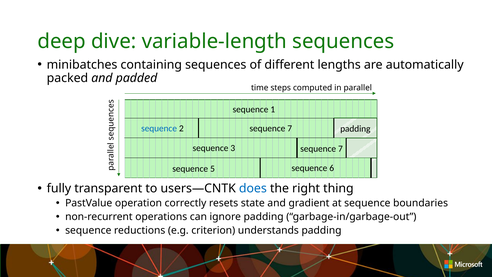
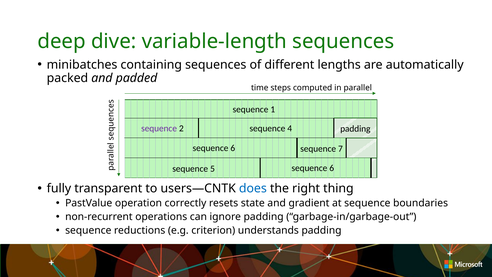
sequence colour: blue -> purple (159, 128)
2 sequence 7: 7 -> 4 (290, 128)
3: 3 -> 6 (233, 148)
